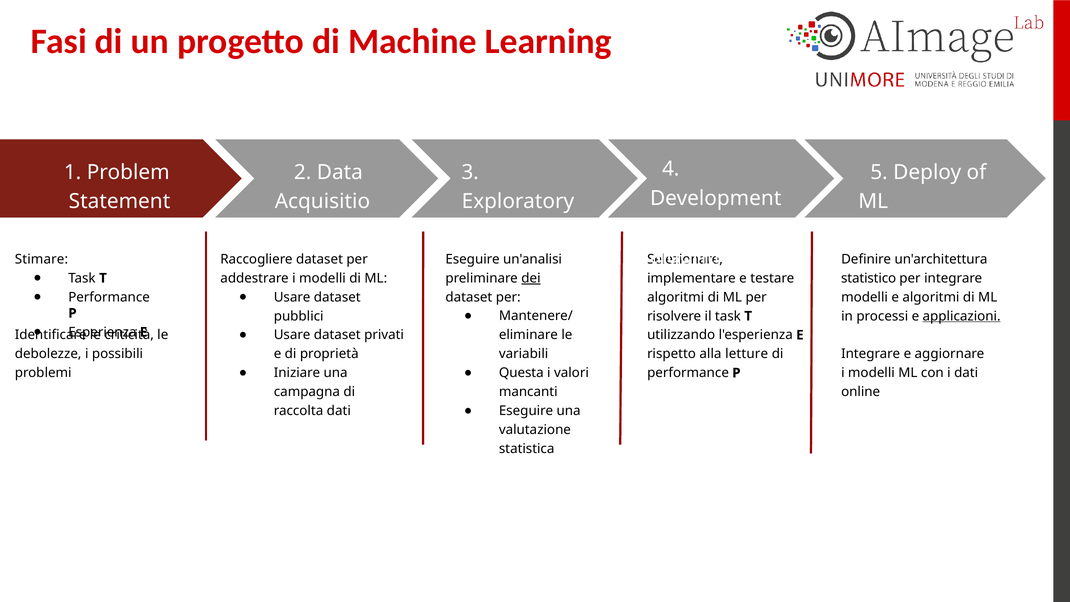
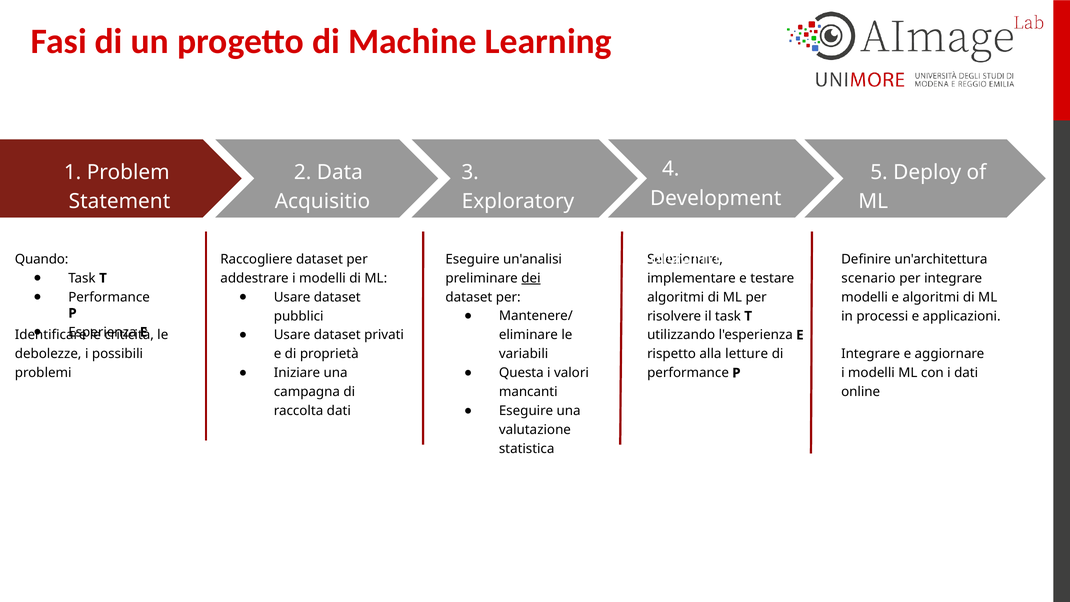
Stimare: Stimare -> Quando (42, 259)
statistico: statistico -> scenario (868, 278)
applicazioni underline: present -> none (962, 316)
